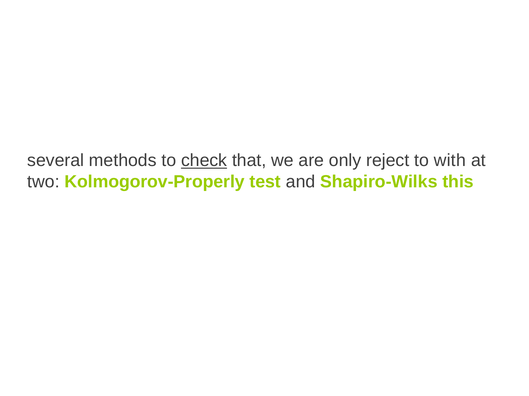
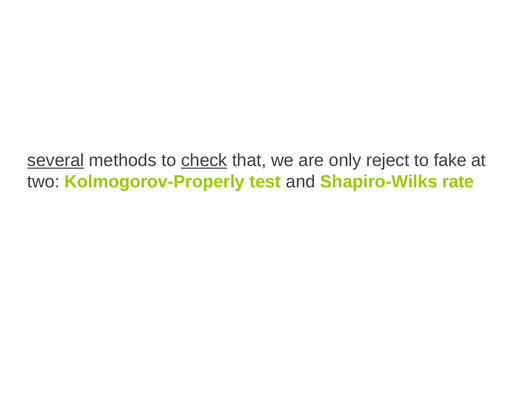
several underline: none -> present (56, 161)
with: with -> fake (450, 161)
this: this -> rate (458, 182)
